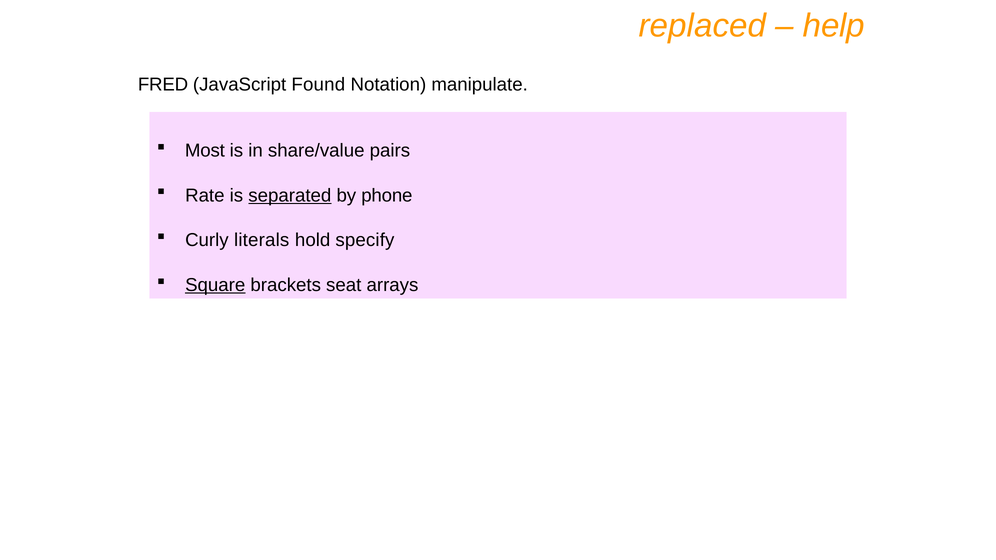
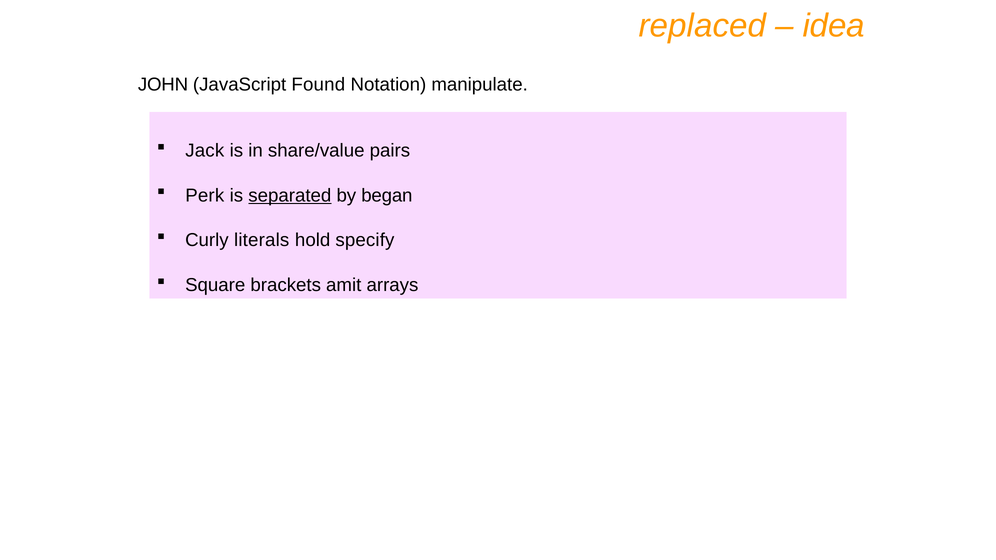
help: help -> idea (834, 26)
FRED: FRED -> JOHN (163, 85)
Most: Most -> Jack (205, 151)
Rate: Rate -> Perk (205, 195)
phone: phone -> began (387, 195)
Square underline: present -> none (215, 285)
seat: seat -> amit (344, 285)
